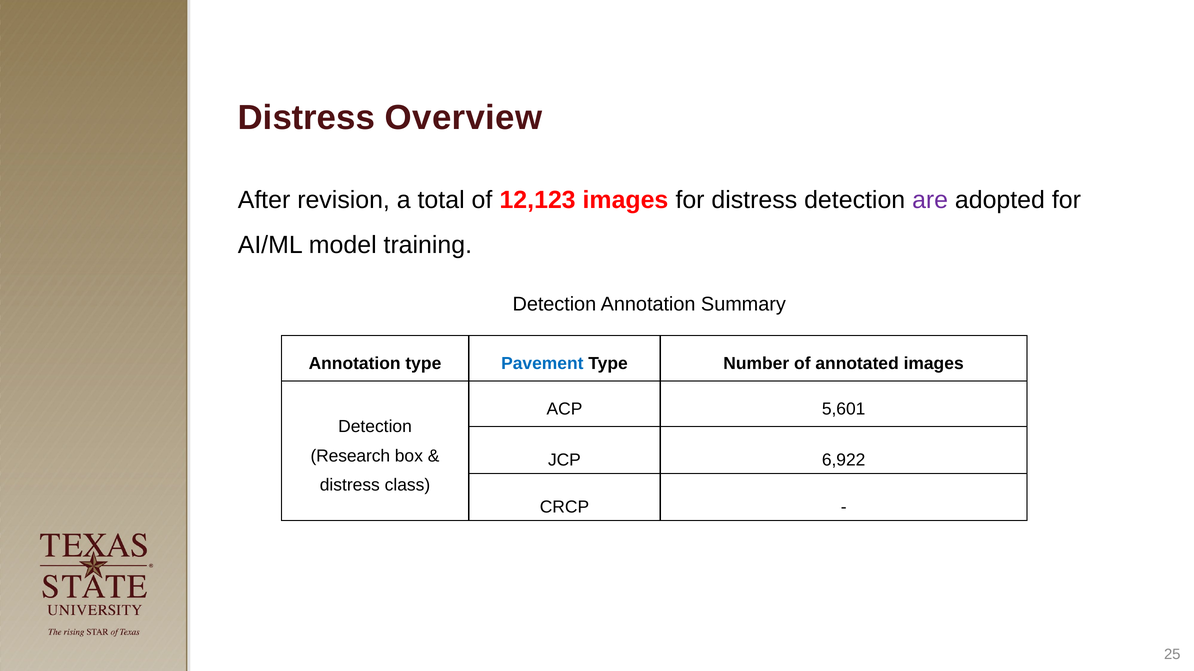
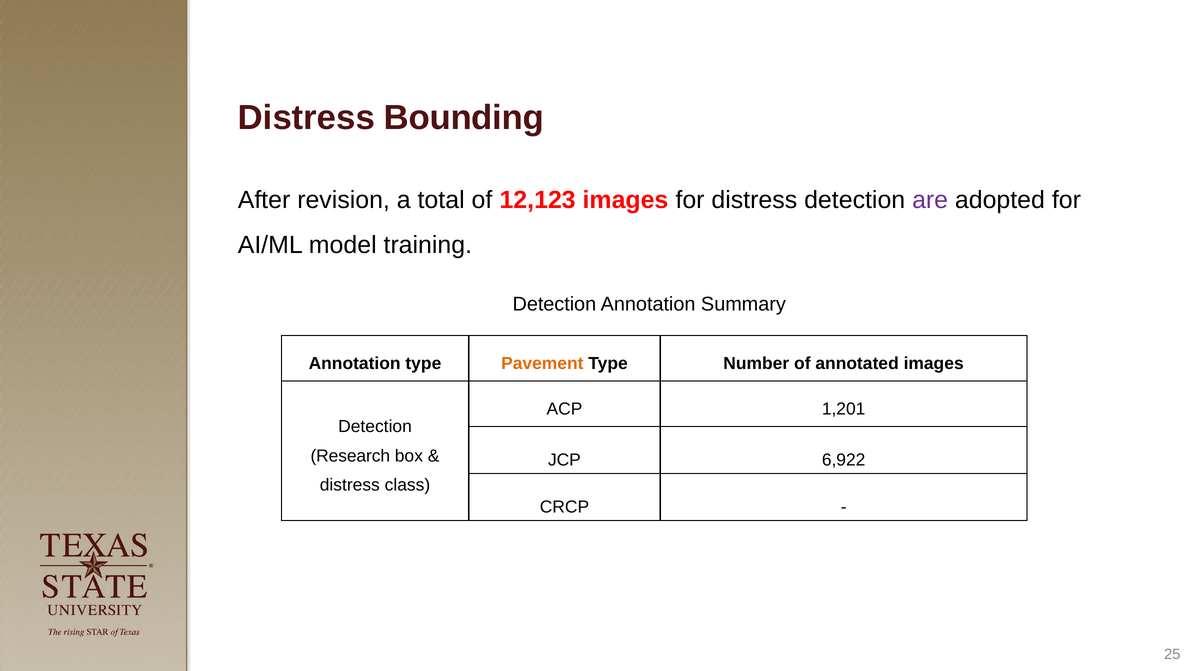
Overview: Overview -> Bounding (464, 118)
Pavement colour: blue -> orange (542, 364)
5,601: 5,601 -> 1,201 (844, 409)
